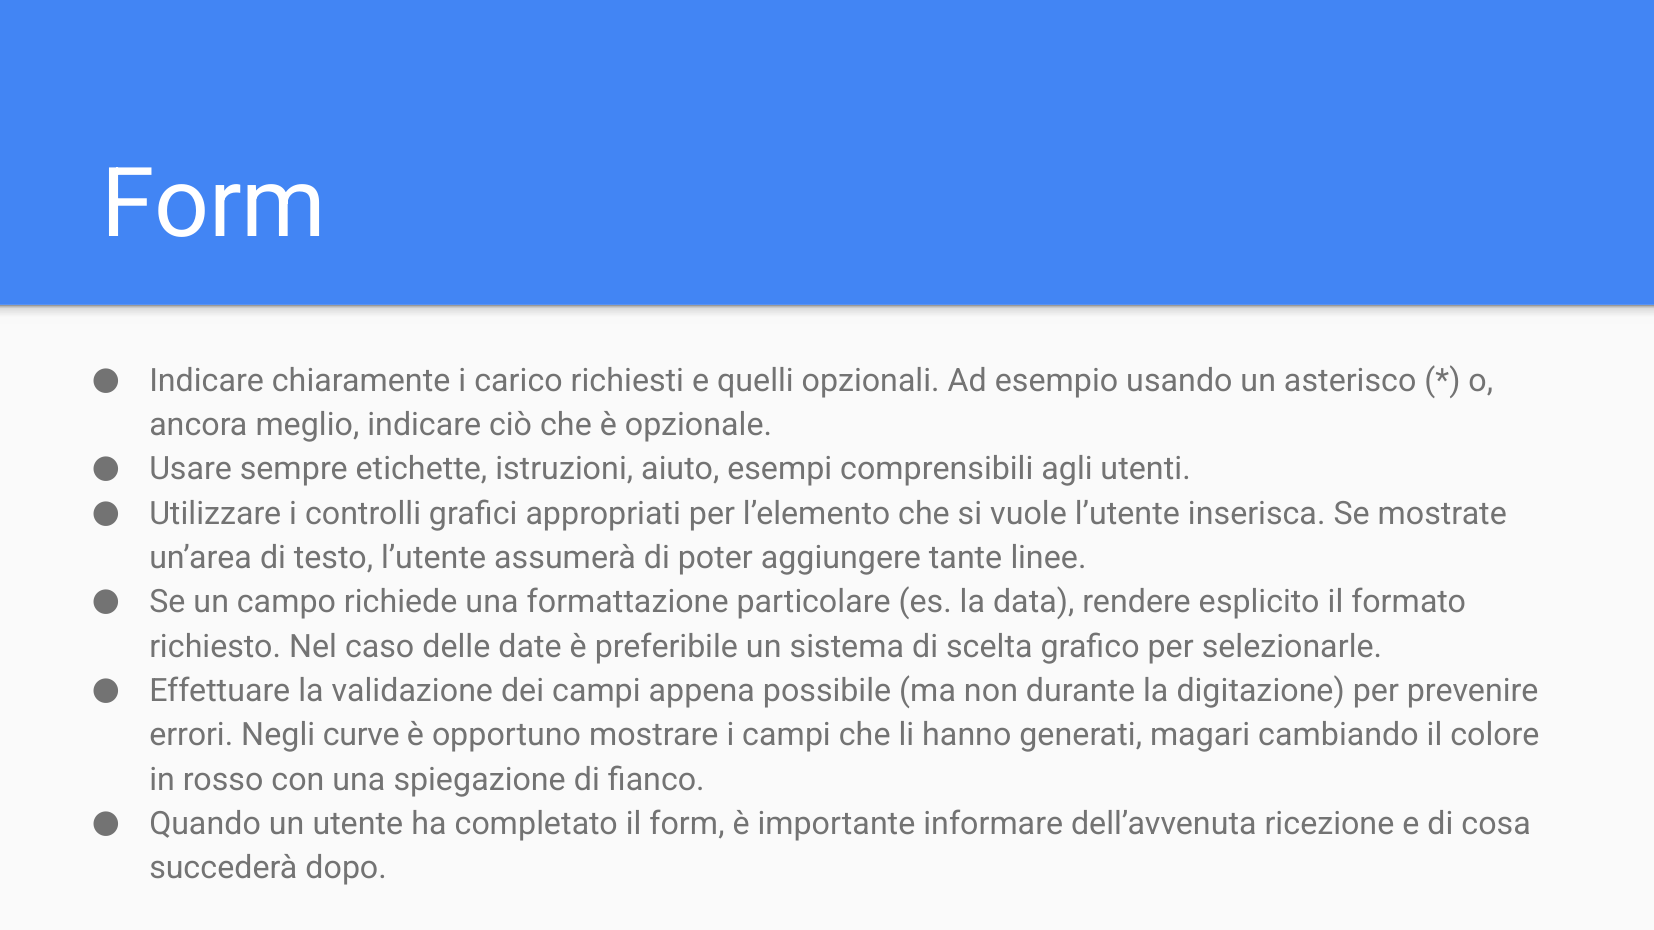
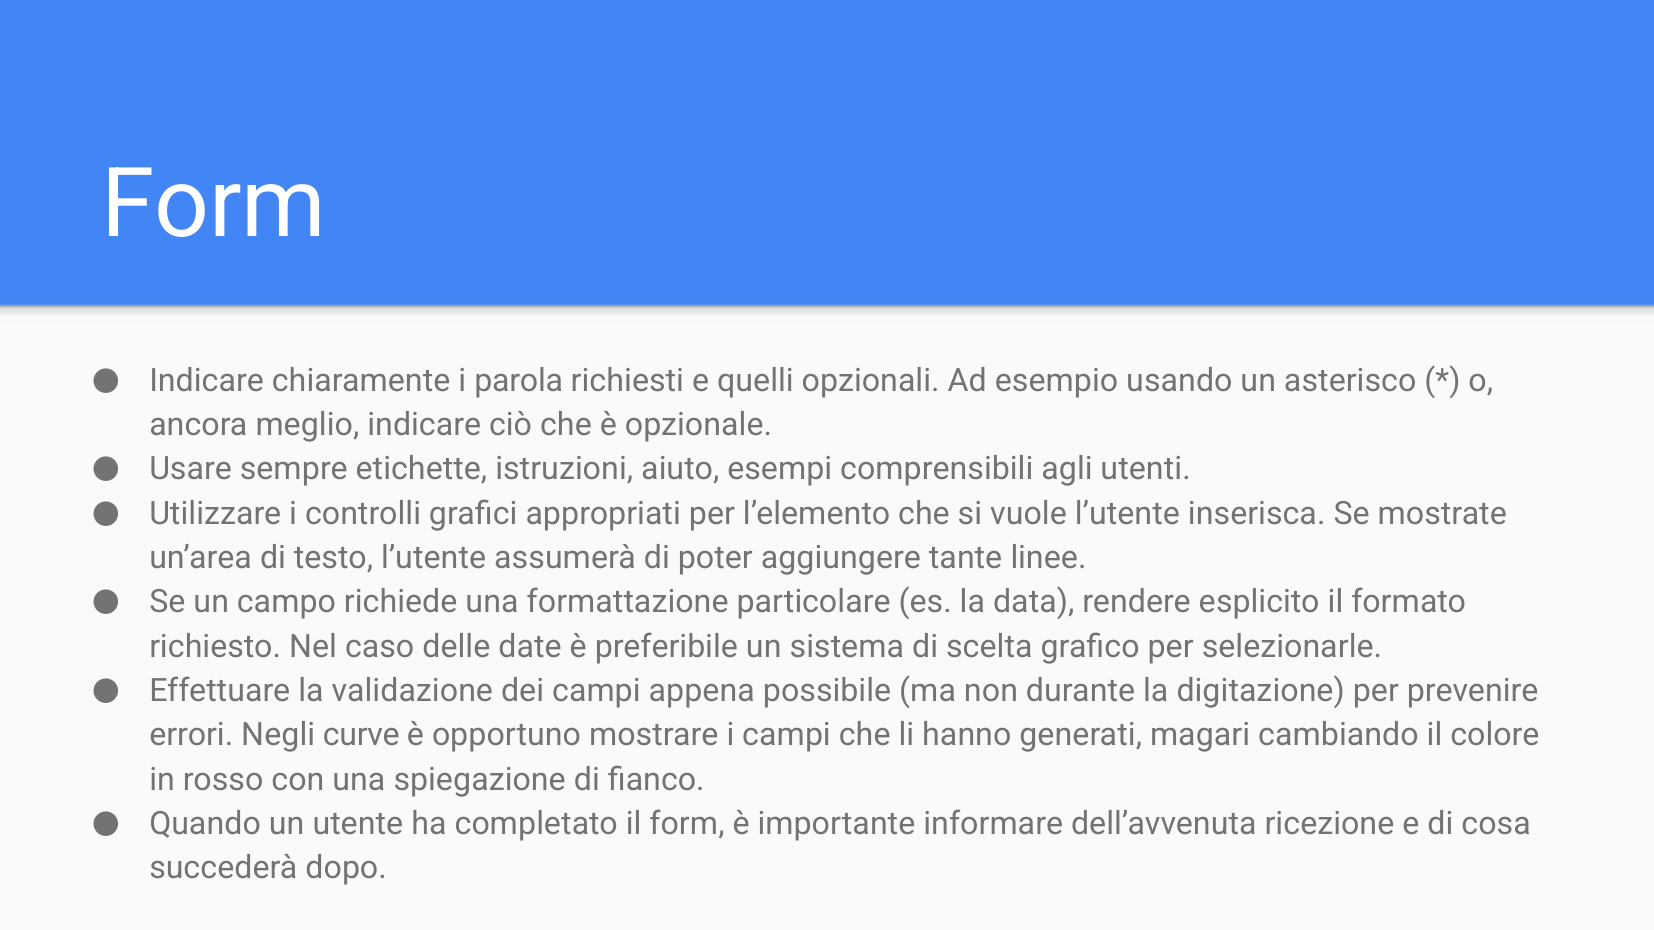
carico: carico -> parola (519, 381)
